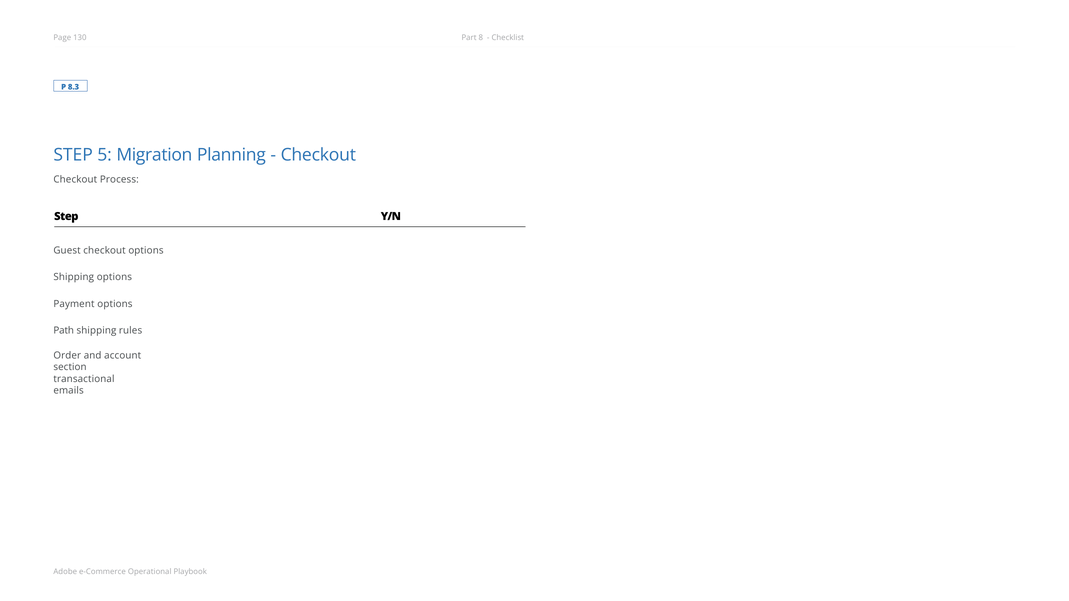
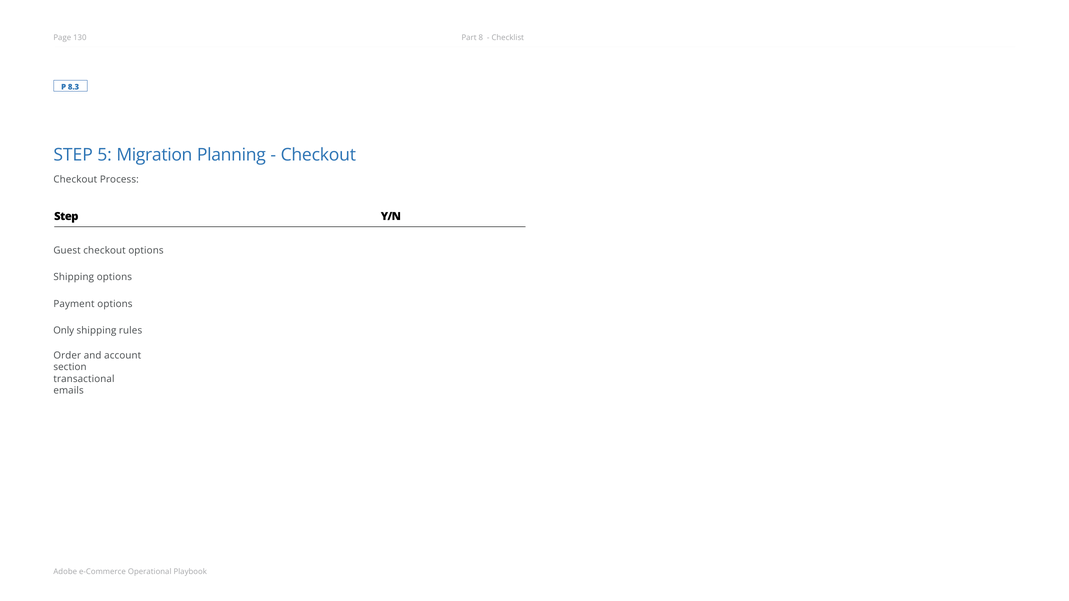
Path: Path -> Only (64, 331)
